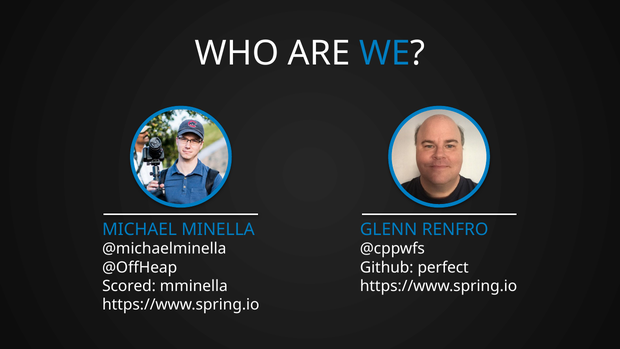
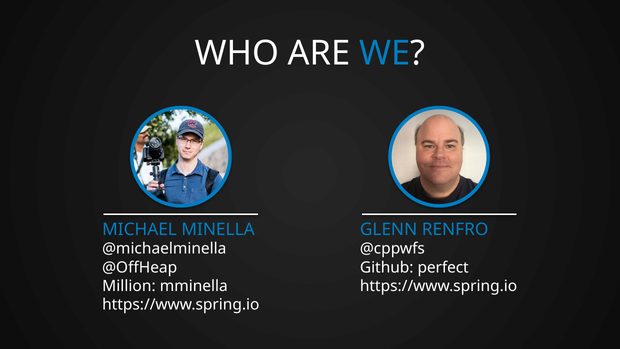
Scored: Scored -> Million (129, 286)
